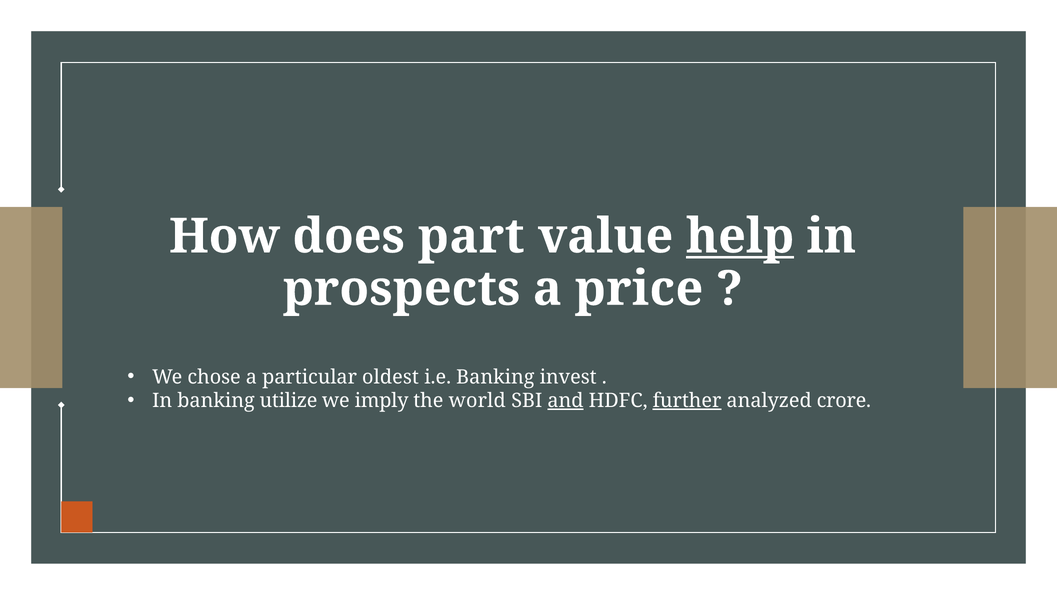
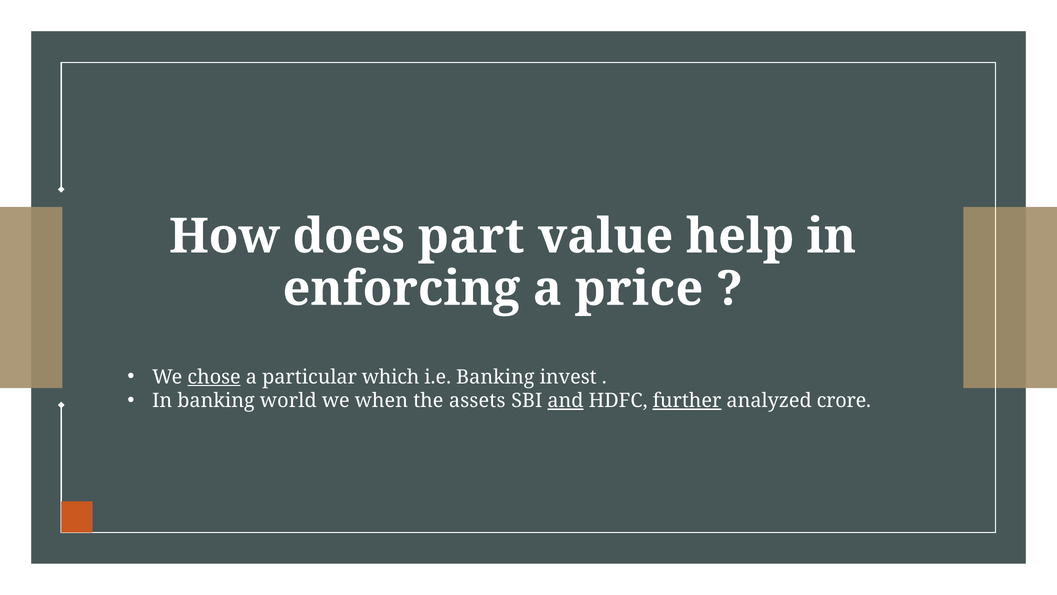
help underline: present -> none (740, 236)
prospects: prospects -> enforcing (401, 289)
chose underline: none -> present (214, 377)
oldest: oldest -> which (391, 377)
utilize: utilize -> world (288, 401)
imply: imply -> when (381, 401)
world: world -> assets (477, 401)
